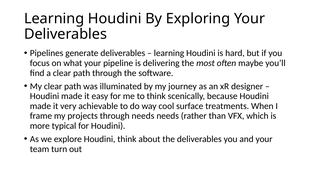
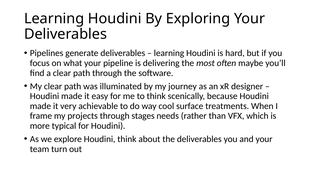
through needs: needs -> stages (143, 116)
